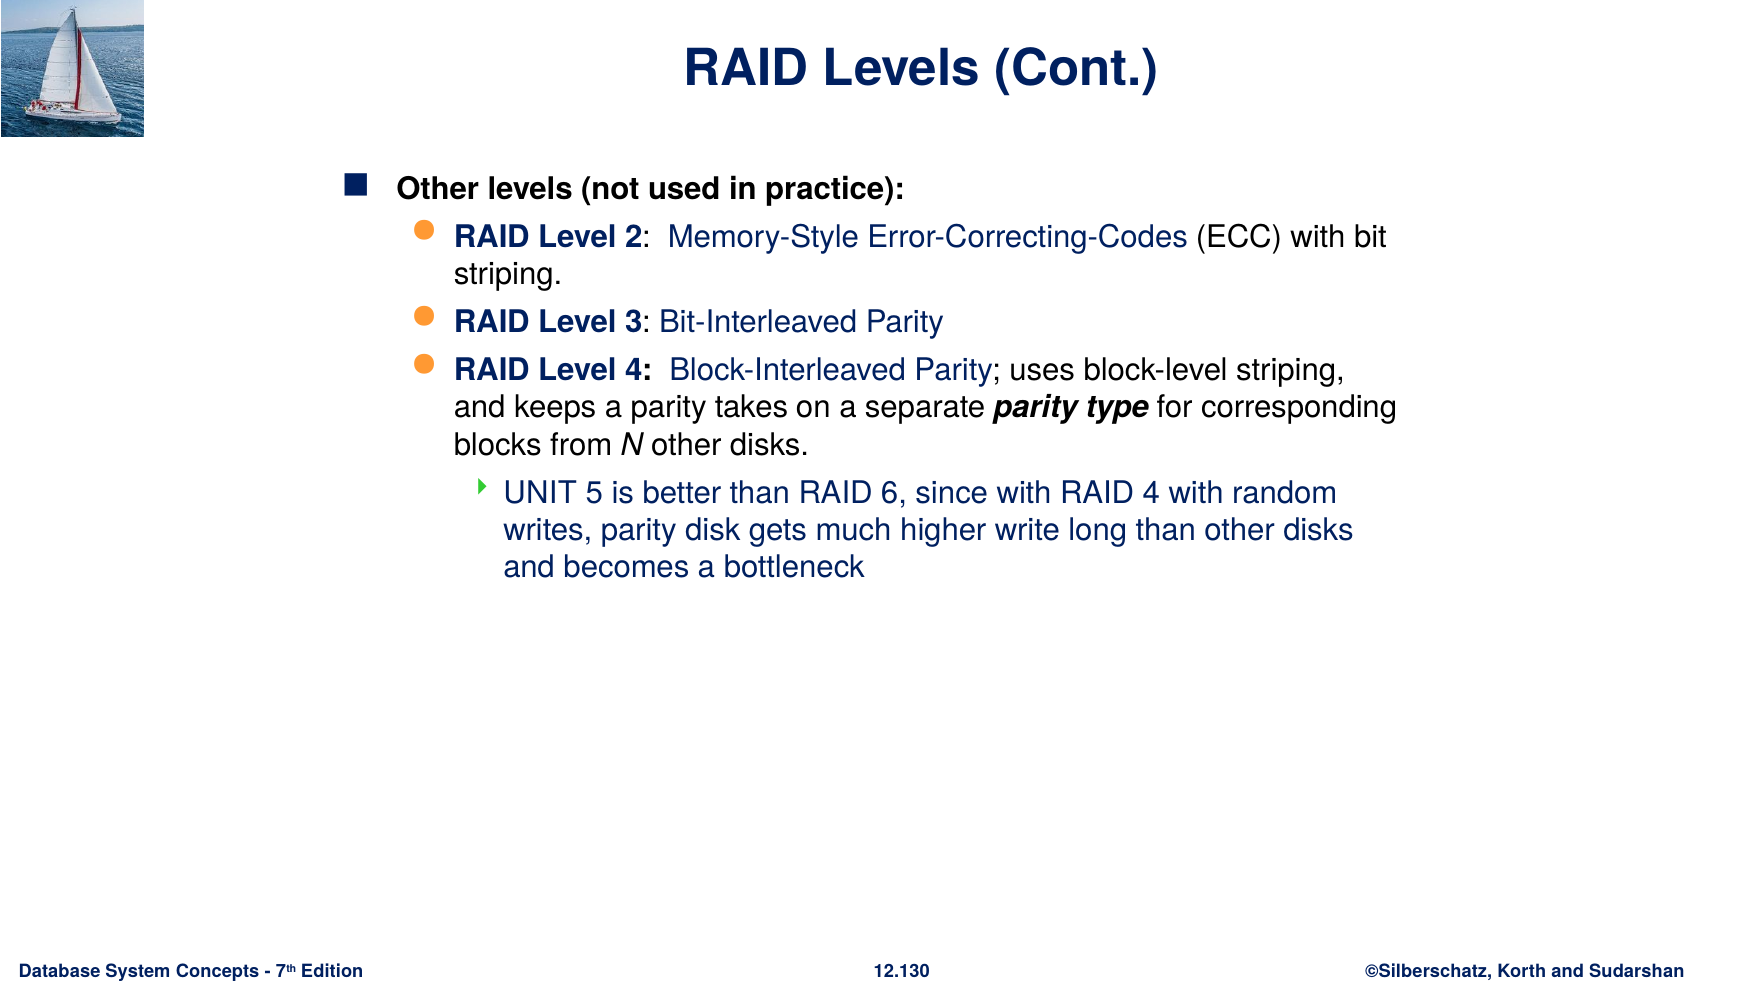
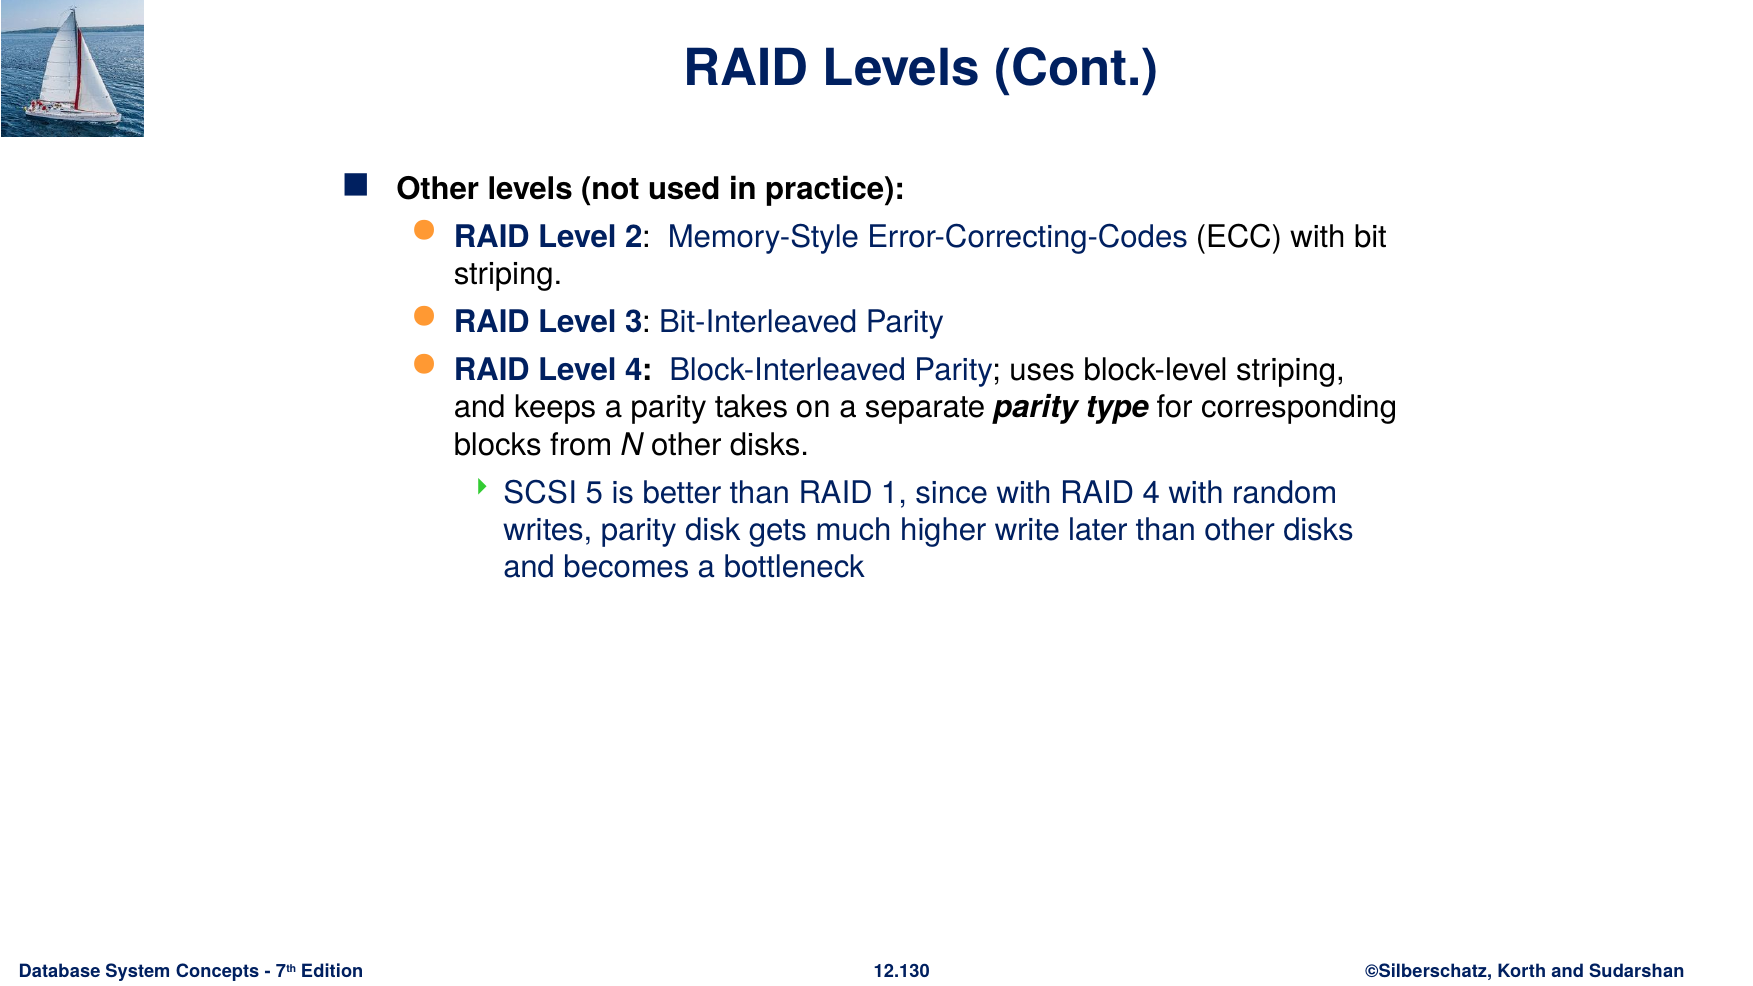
UNIT: UNIT -> SCSI (540, 493)
6: 6 -> 1 (894, 493)
long: long -> later (1098, 530)
